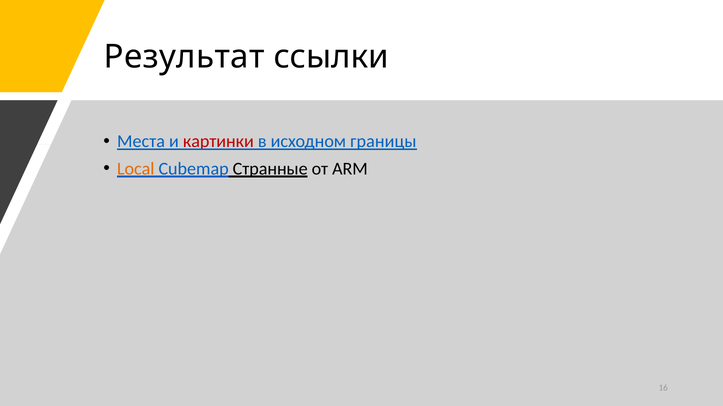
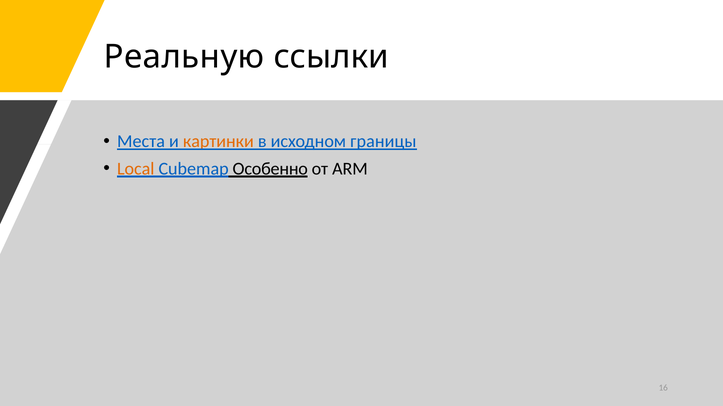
Результат: Результат -> Реальную (184, 57)
картинки colour: red -> orange (218, 142)
Странные: Странные -> Особенно (270, 169)
